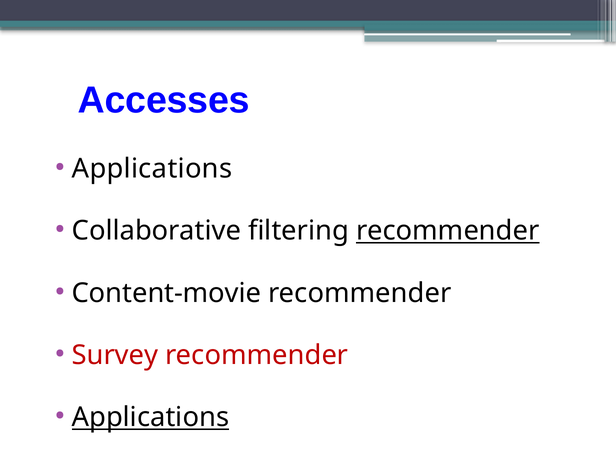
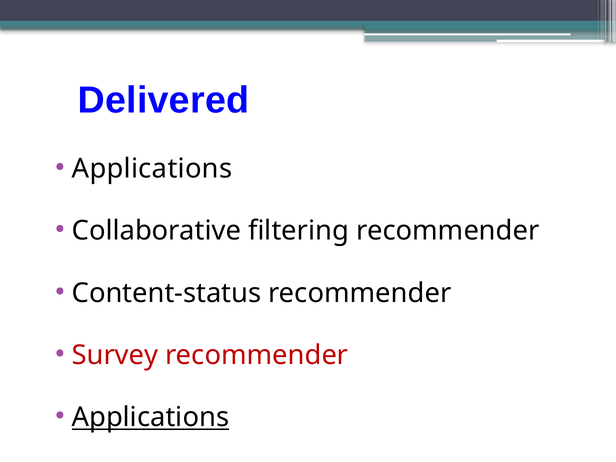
Accesses: Accesses -> Delivered (164, 100)
recommender underline: present -> none (448, 231)
Content-movie: Content-movie -> Content-status (166, 293)
